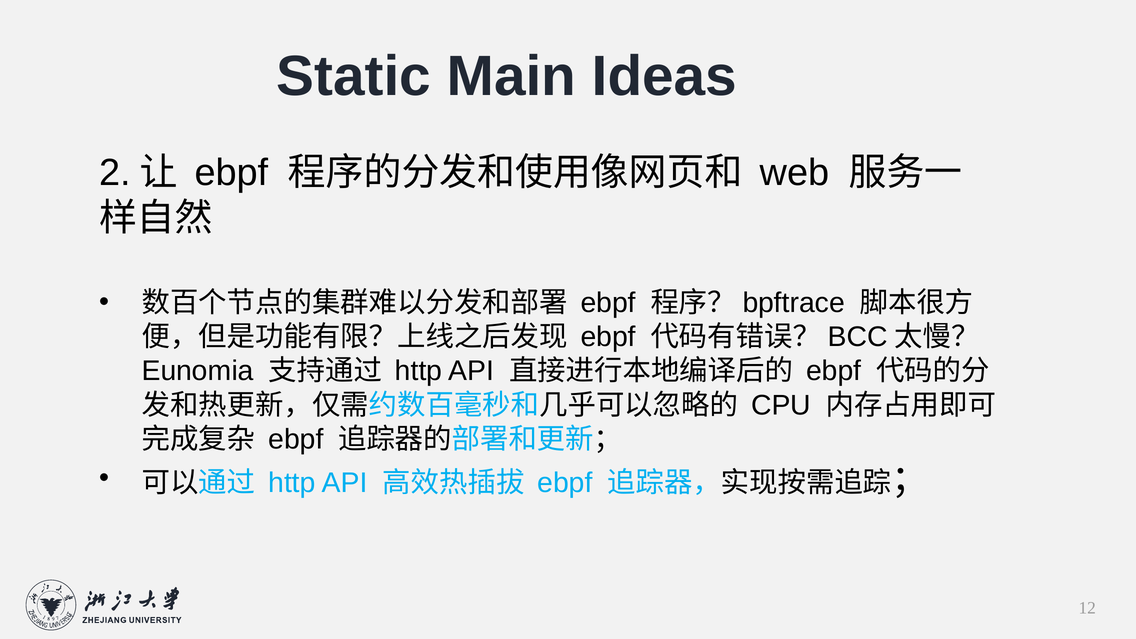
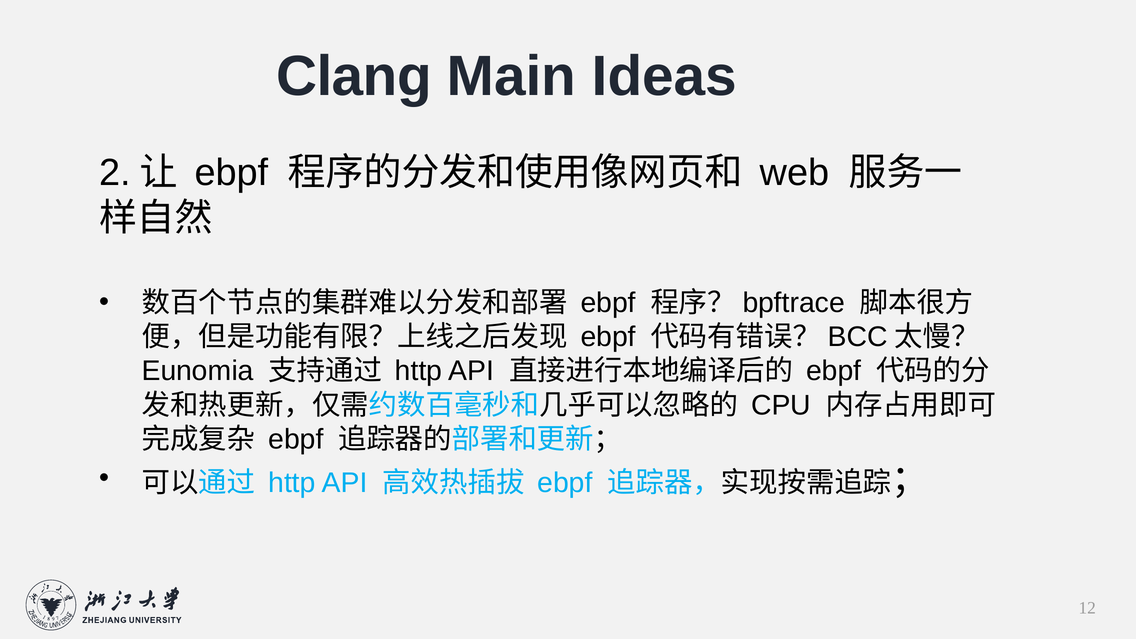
Static: Static -> Clang (354, 76)
